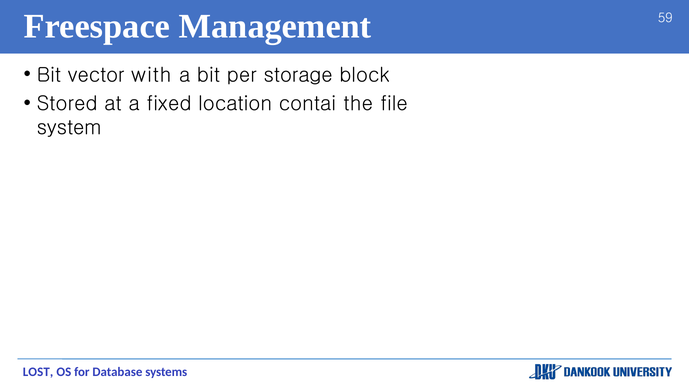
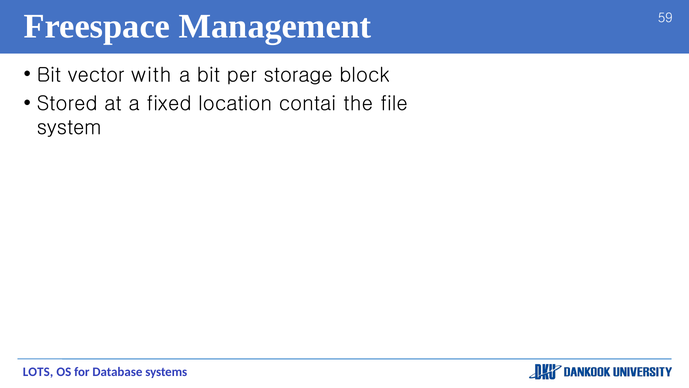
LOST: LOST -> LOTS (38, 371)
